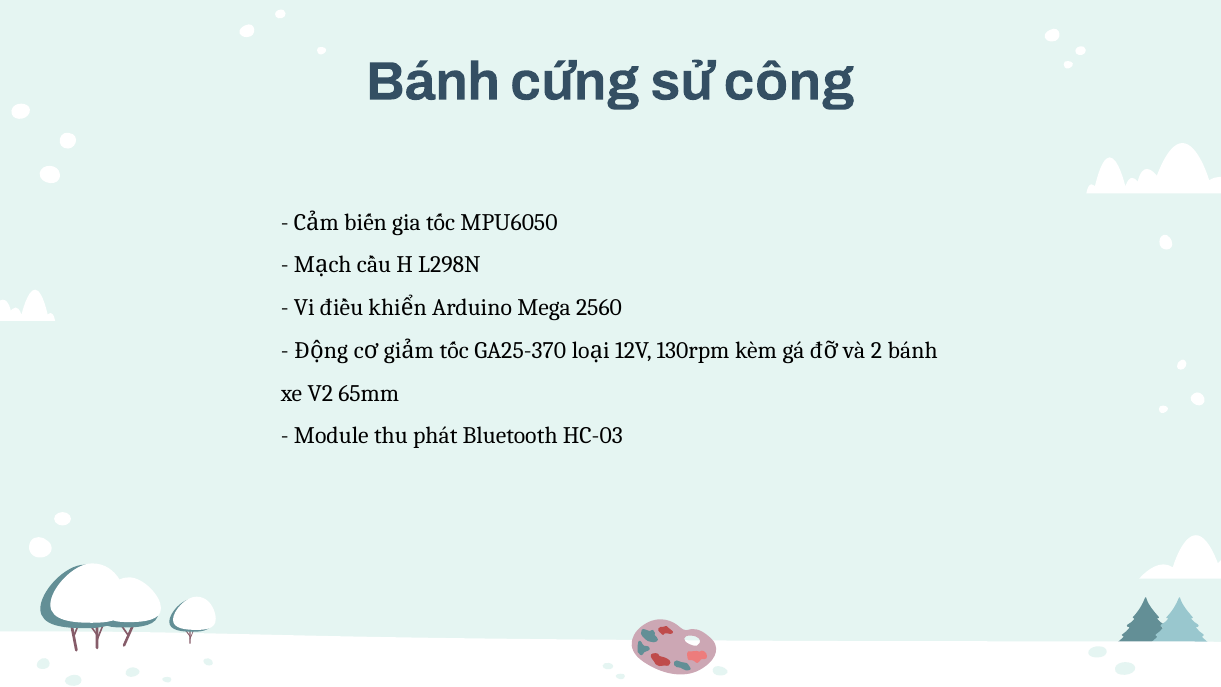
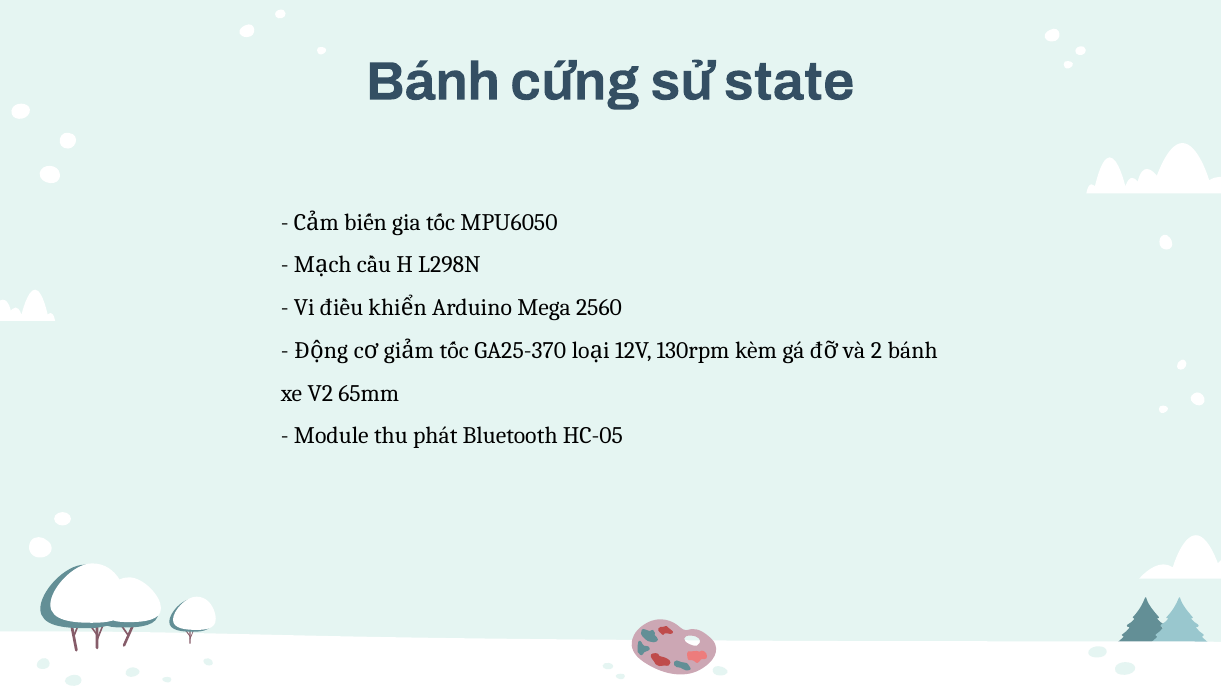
công: công -> state (789, 82)
HC-03: HC-03 -> HC-05 (593, 436)
